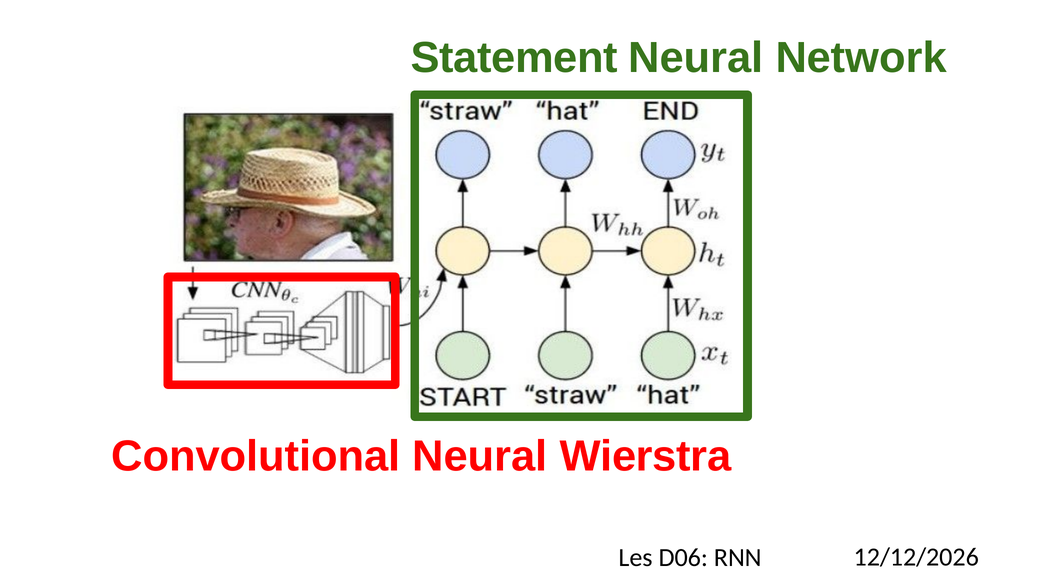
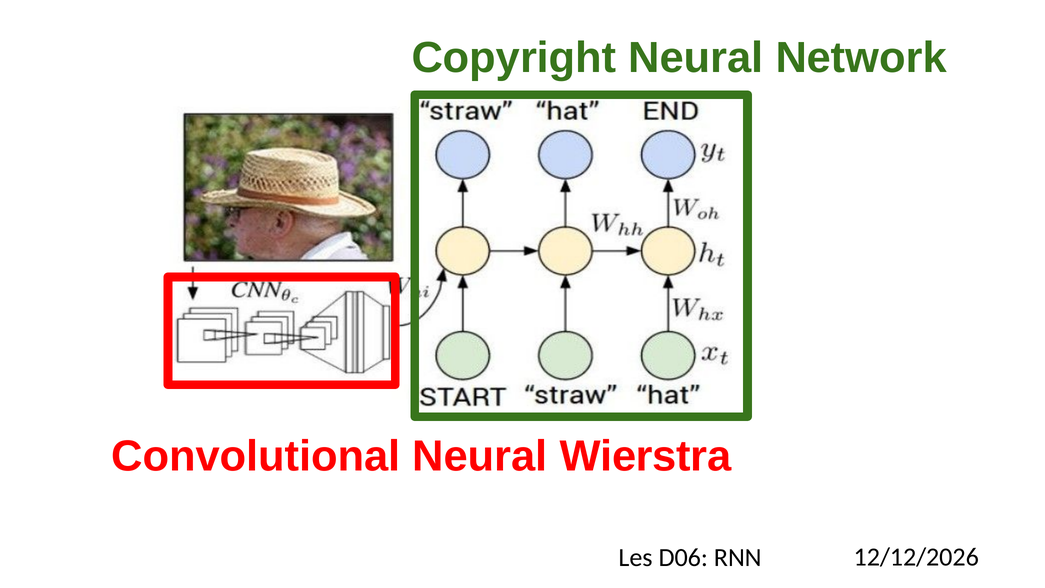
Statement: Statement -> Copyright (514, 58)
